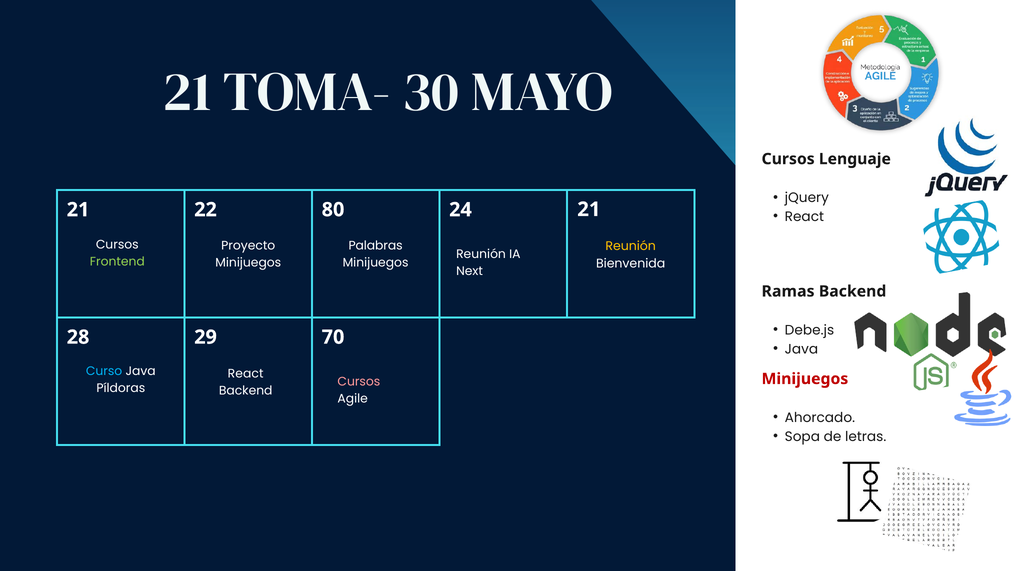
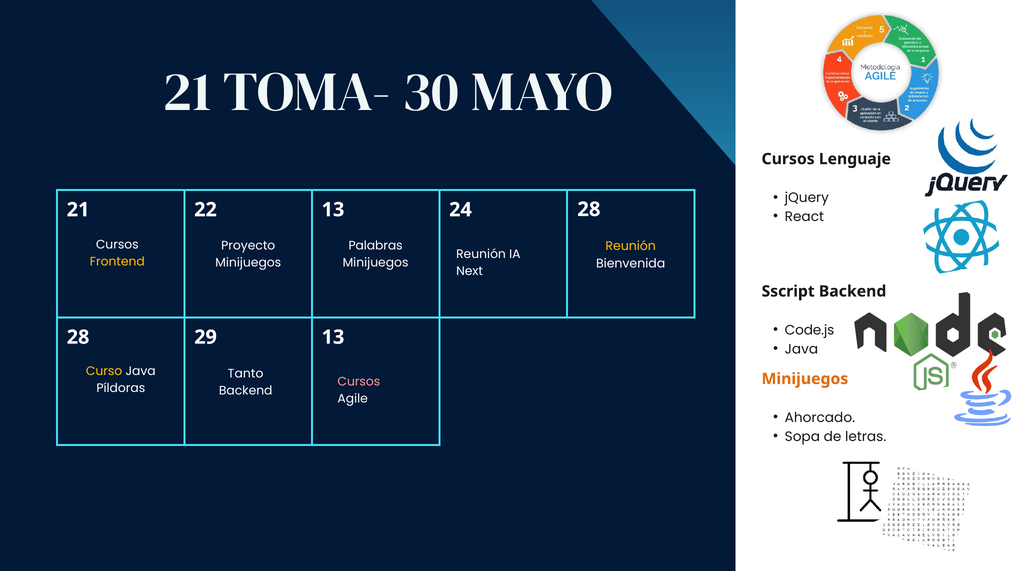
22 80: 80 -> 13 (333, 210)
24 21: 21 -> 28 (589, 209)
Frontend colour: light green -> yellow (117, 262)
Ramas: Ramas -> Sscript (788, 291)
Debe.js: Debe.js -> Code.js (810, 330)
29 70: 70 -> 13 (333, 337)
Curso colour: light blue -> yellow (104, 371)
React: React -> Tanto (246, 374)
Minijuegos colour: red -> orange (805, 379)
